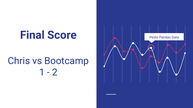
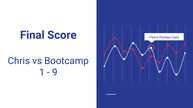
2: 2 -> 9 (55, 73)
